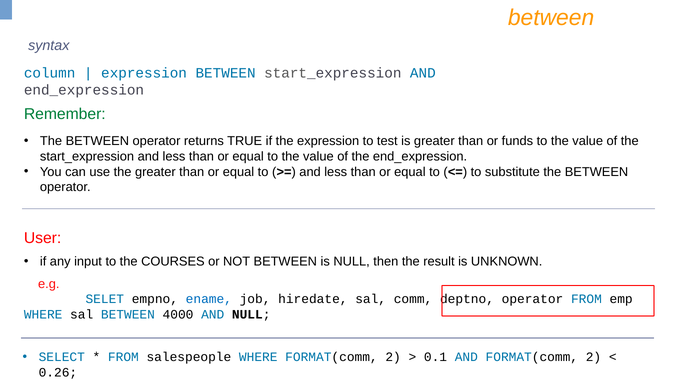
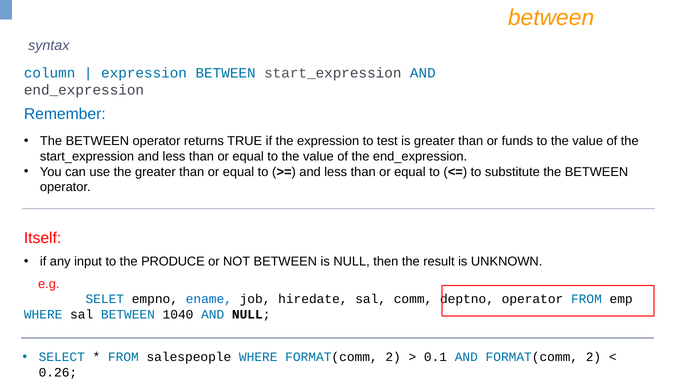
Remember colour: green -> blue (65, 114)
User: User -> Itself (43, 238)
COURSES: COURSES -> PRODUCE (173, 262)
4000: 4000 -> 1040 (178, 315)
